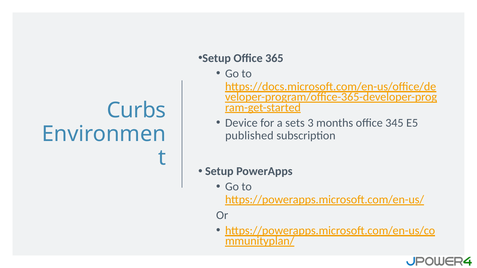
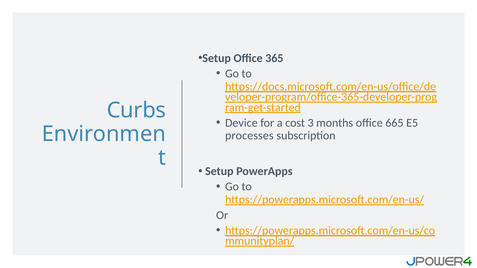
sets: sets -> cost (295, 123)
345: 345 -> 665 (394, 123)
published: published -> processes (249, 136)
